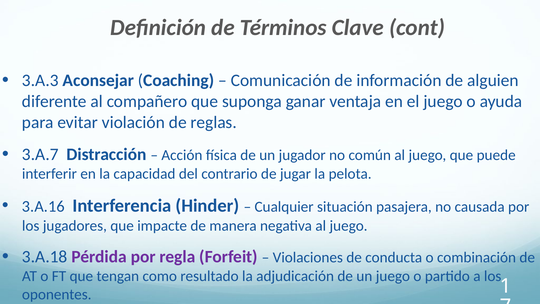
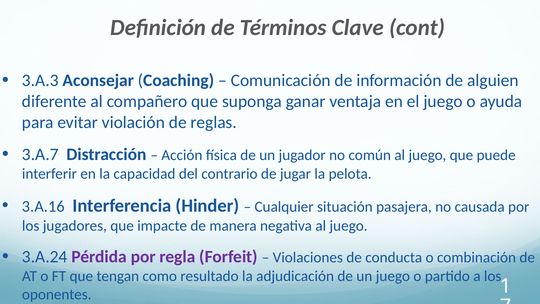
3.A.18: 3.A.18 -> 3.A.24 (45, 257)
